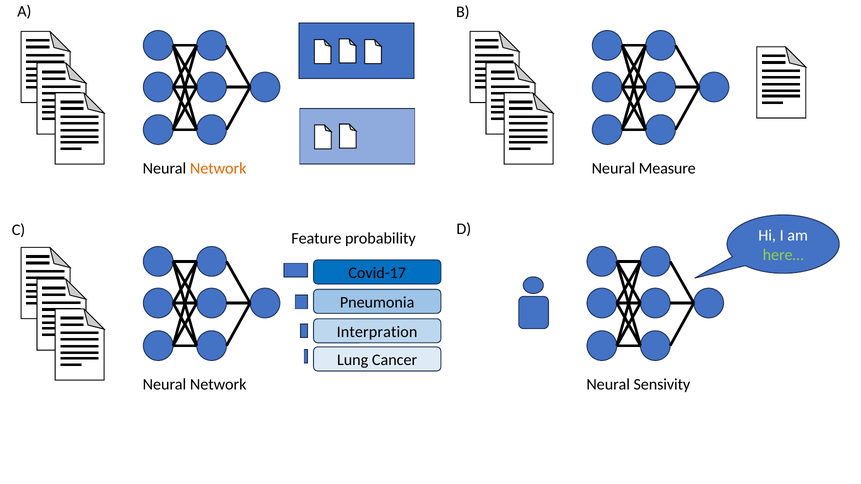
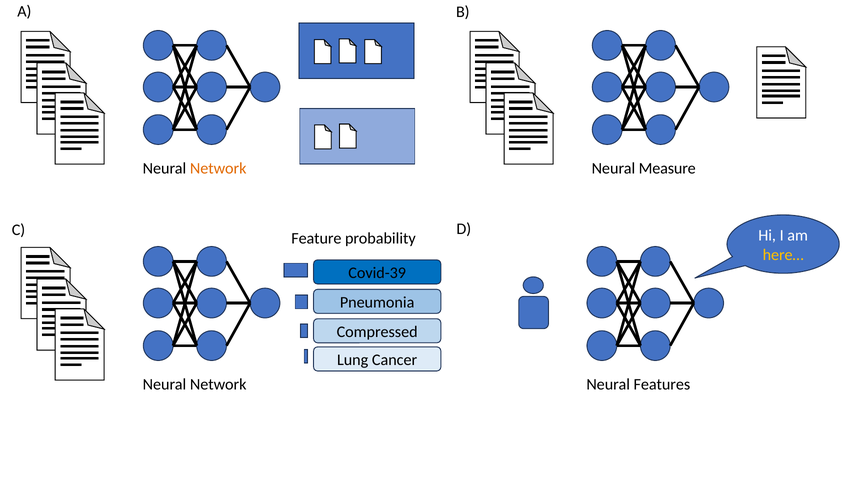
here… colour: light green -> yellow (783, 255)
Covid-17: Covid-17 -> Covid-39 (377, 273)
Interpration: Interpration -> Compressed (377, 332)
Sensivity: Sensivity -> Features (662, 385)
